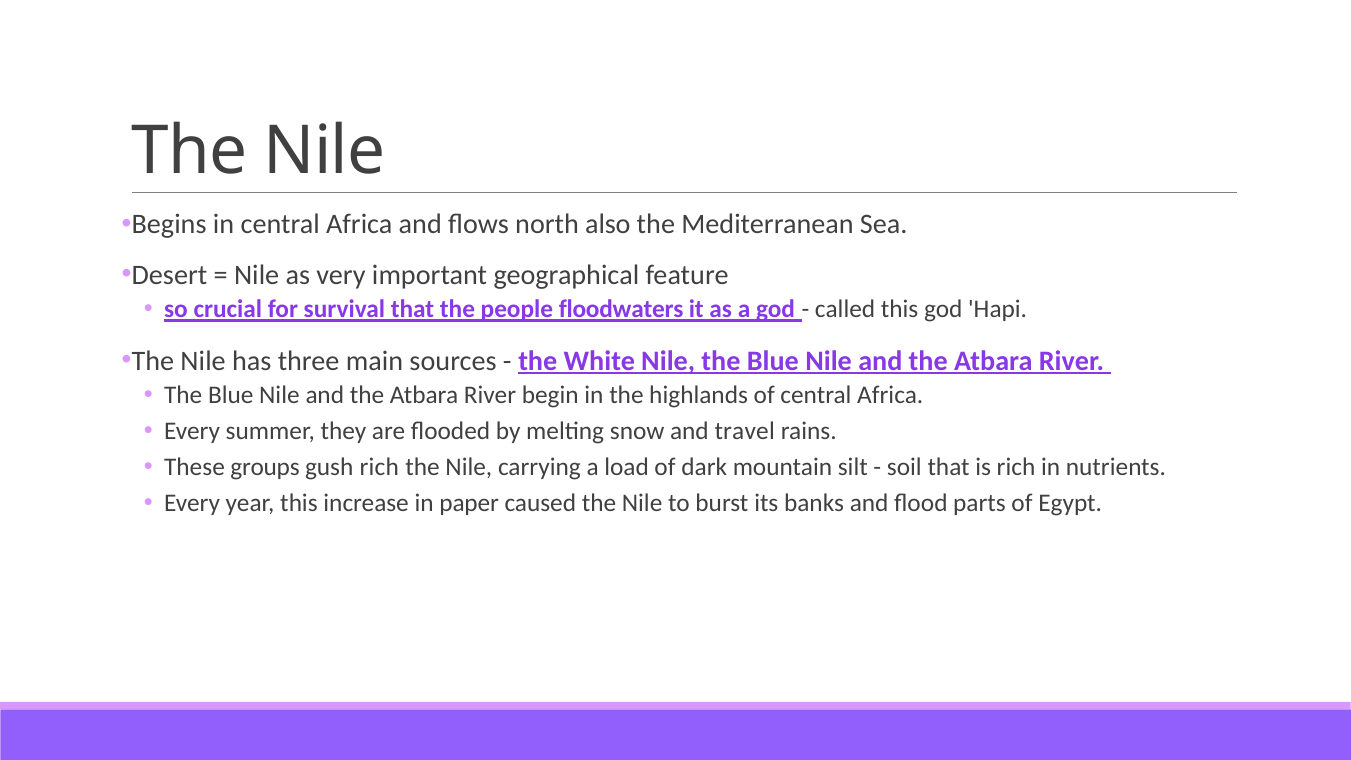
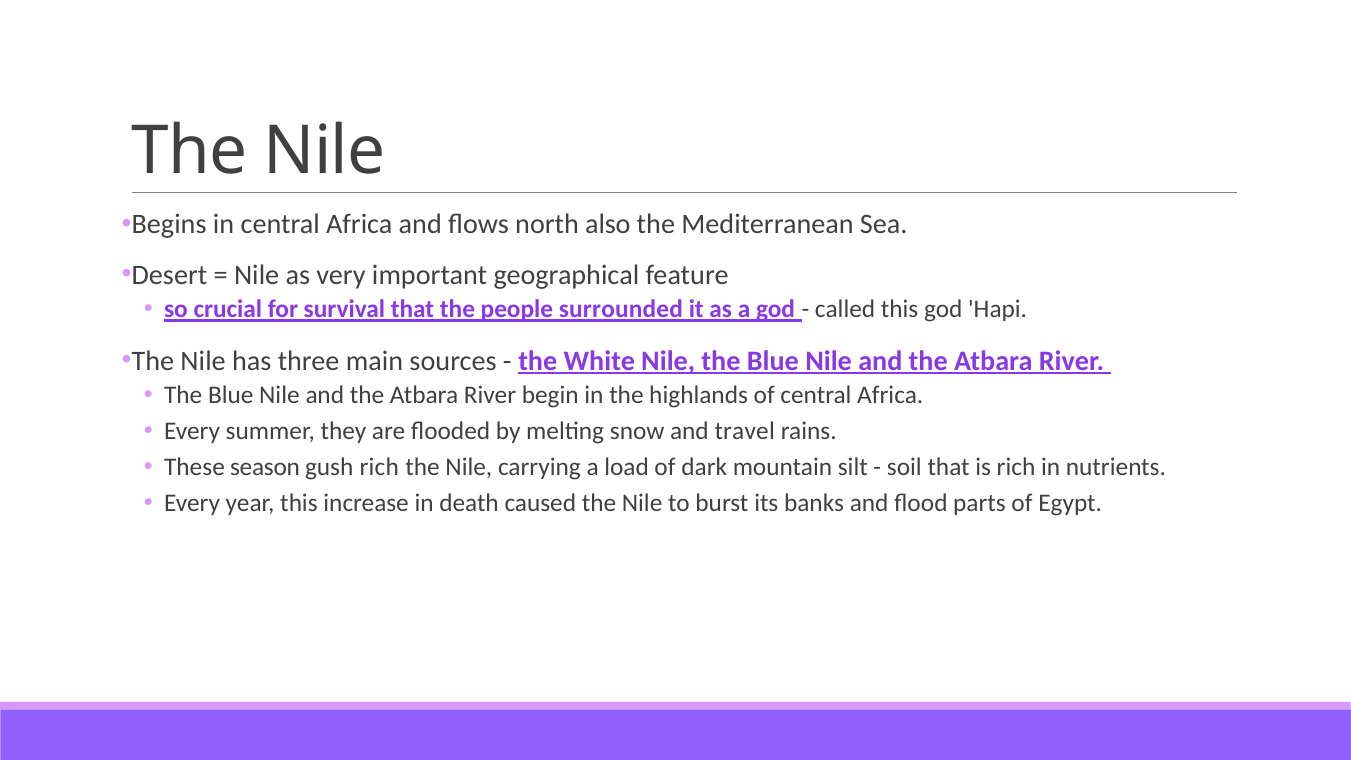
floodwaters: floodwaters -> surrounded (621, 309)
groups: groups -> season (265, 467)
paper: paper -> death (469, 503)
